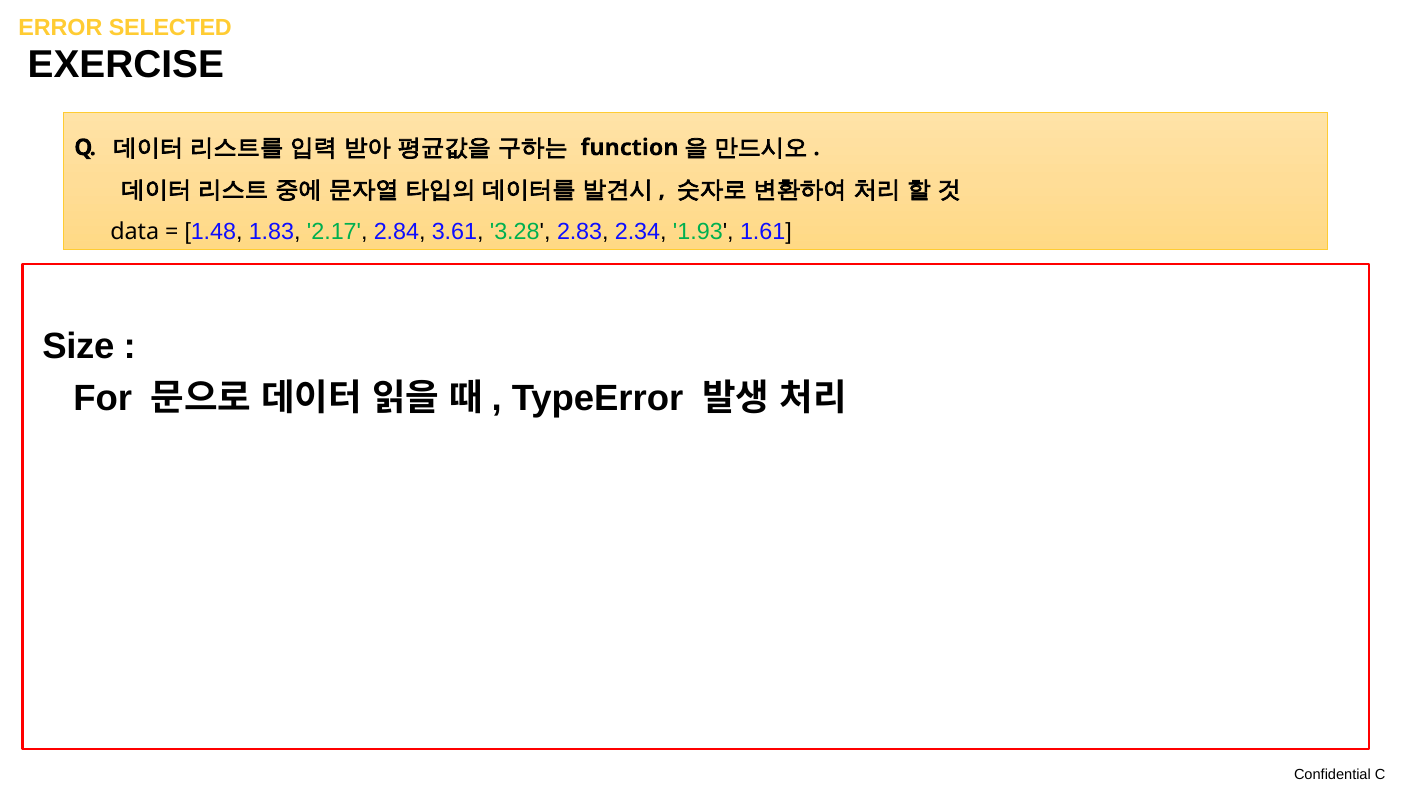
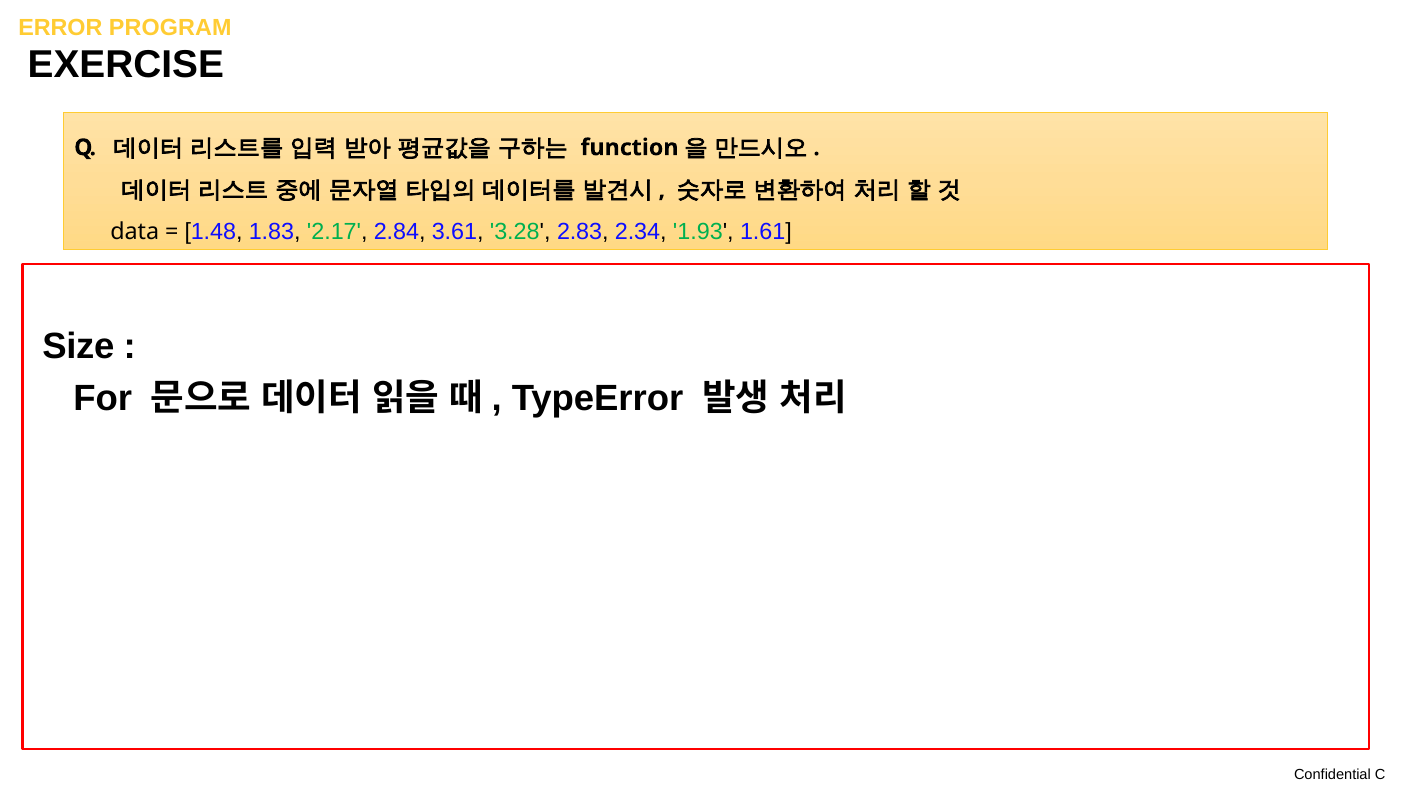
SELECTED: SELECTED -> PROGRAM (170, 28)
